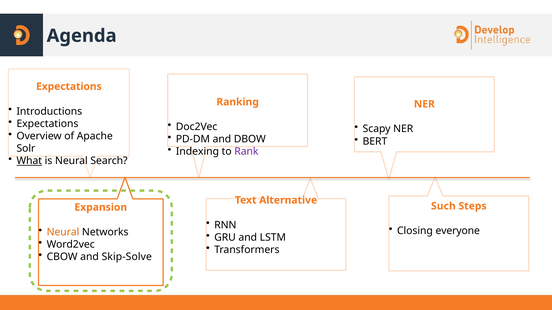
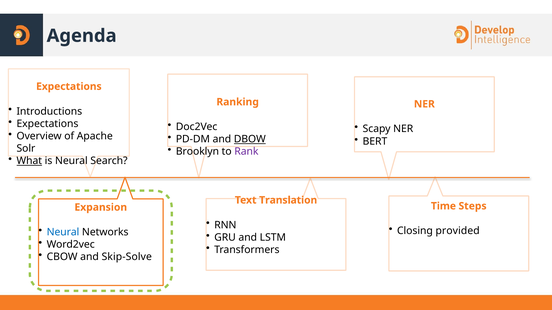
DBOW underline: none -> present (250, 139)
Indexing: Indexing -> Brooklyn (197, 152)
Alternative: Alternative -> Translation (288, 200)
Such: Such -> Time (443, 206)
everyone: everyone -> provided (458, 231)
Neural colour: orange -> blue (63, 232)
